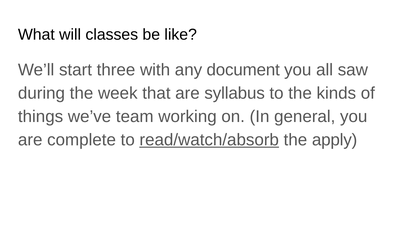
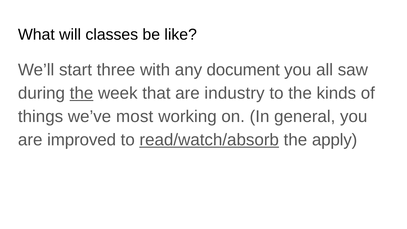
the underline: none -> present (82, 93)
syllabus: syllabus -> industry (234, 93)
team: team -> most (135, 117)
complete: complete -> improved (82, 140)
